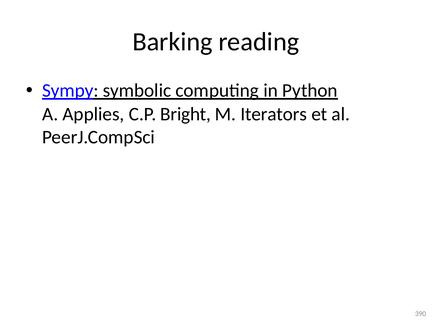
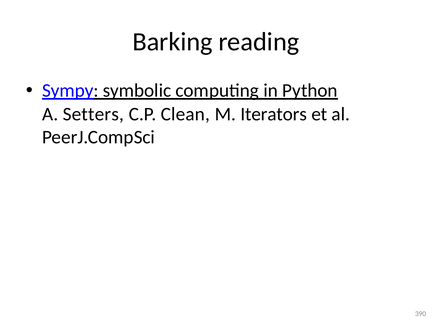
Applies: Applies -> Setters (93, 114)
Bright: Bright -> Clean (185, 114)
